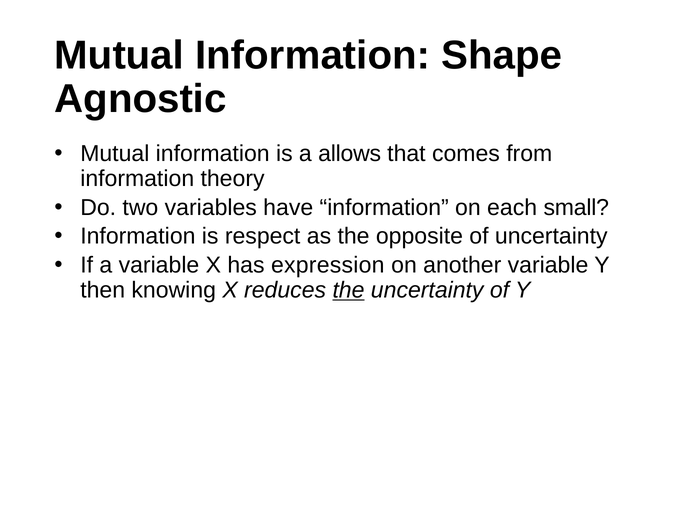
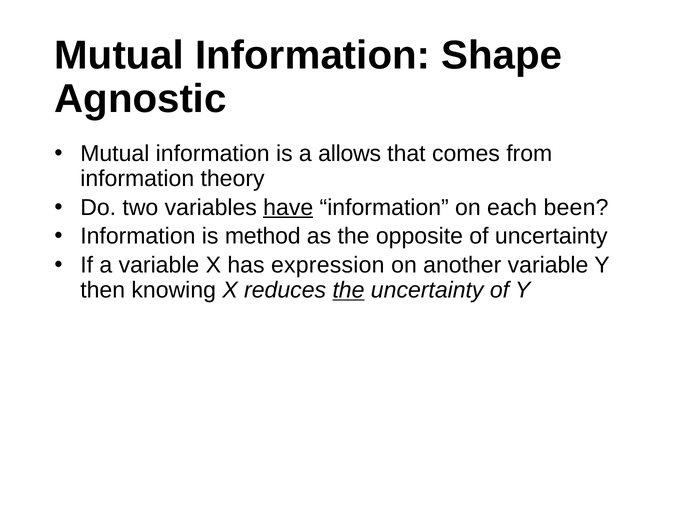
have underline: none -> present (288, 208)
small: small -> been (576, 208)
respect: respect -> method (263, 236)
